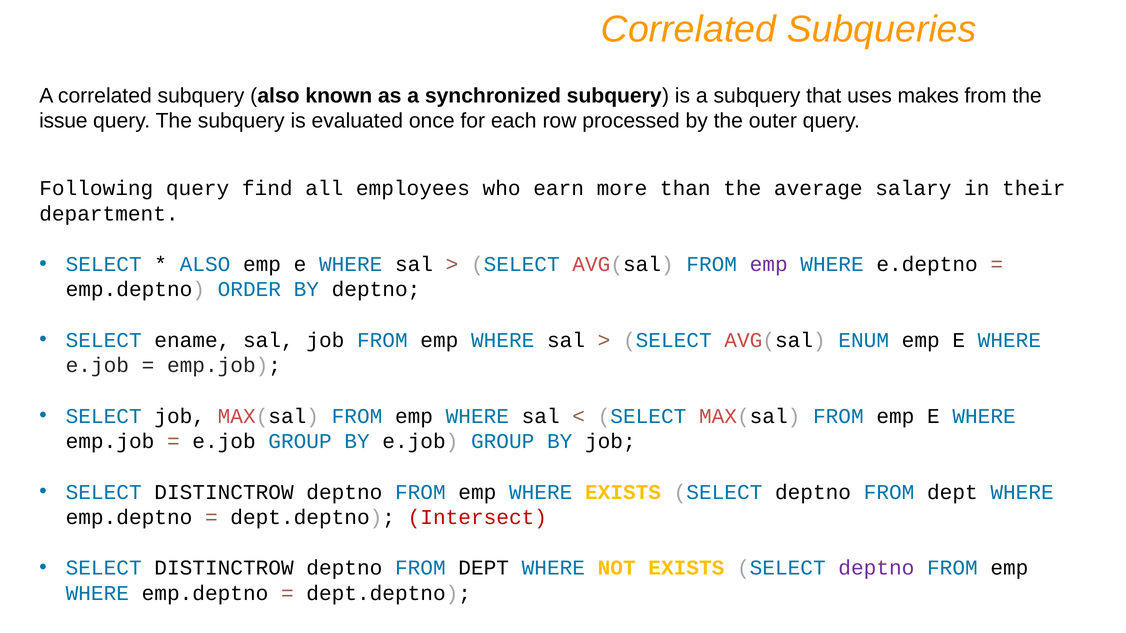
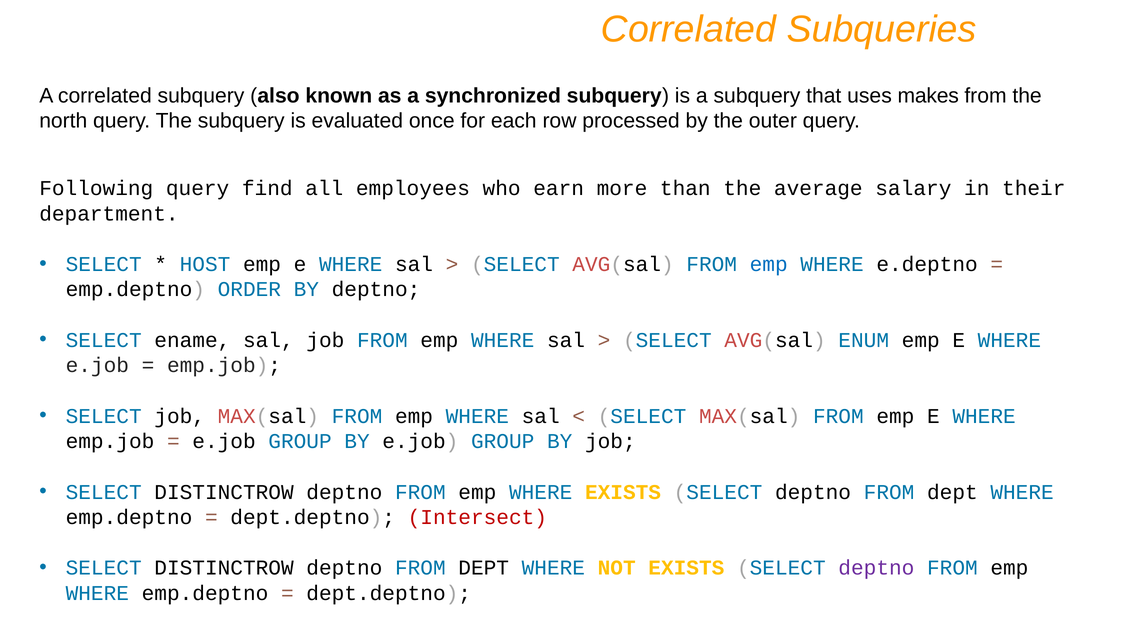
issue: issue -> north (63, 121)
ALSO: ALSO -> HOST (205, 264)
emp colour: purple -> blue (769, 264)
